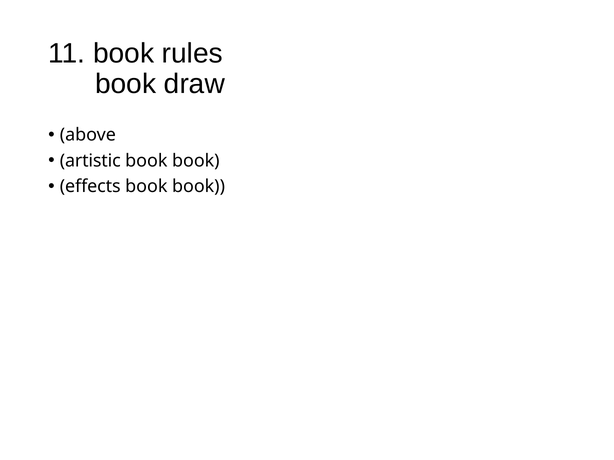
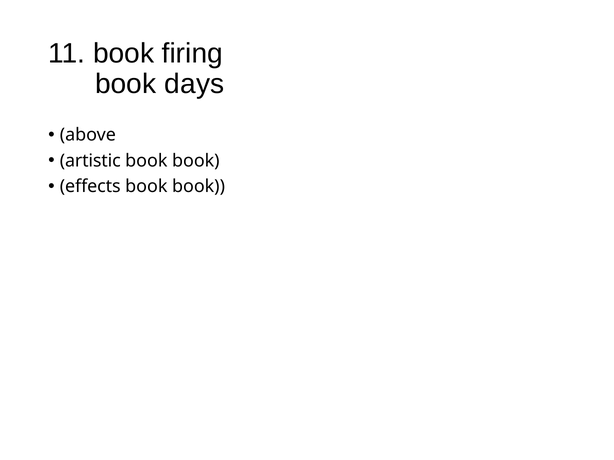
rules: rules -> firing (192, 54)
draw: draw -> days (194, 84)
